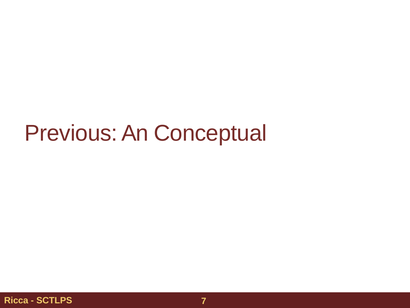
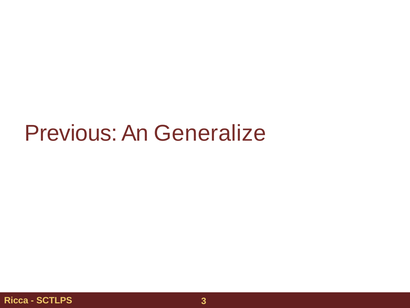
Conceptual: Conceptual -> Generalize (210, 133)
7: 7 -> 3 (204, 301)
